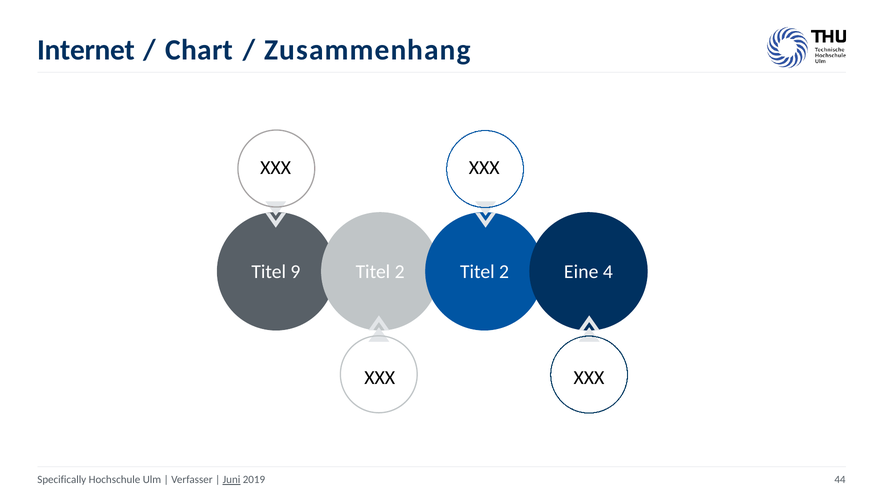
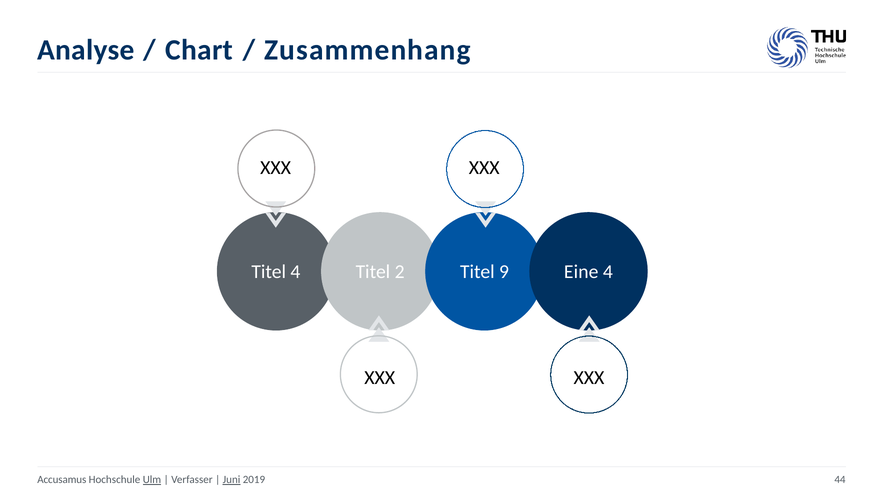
Internet: Internet -> Analyse (86, 50)
Titel 9: 9 -> 4 (295, 271)
2: 2 -> 9 (504, 271)
Specifically: Specifically -> Accusamus (62, 479)
Ulm underline: none -> present (152, 479)
